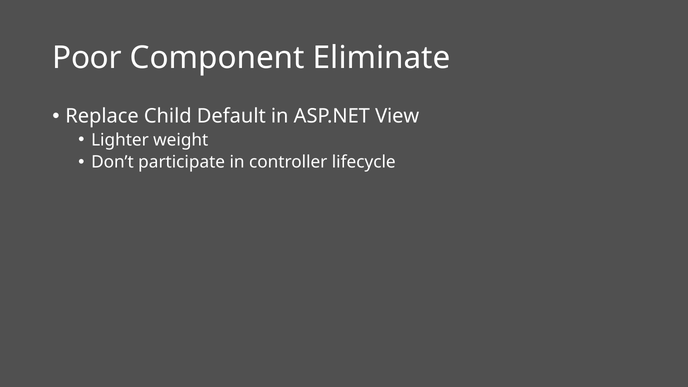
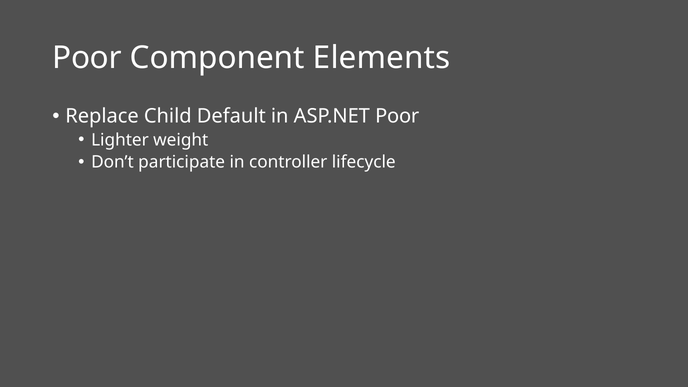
Eliminate: Eliminate -> Elements (382, 58)
ASP.NET View: View -> Poor (397, 116)
